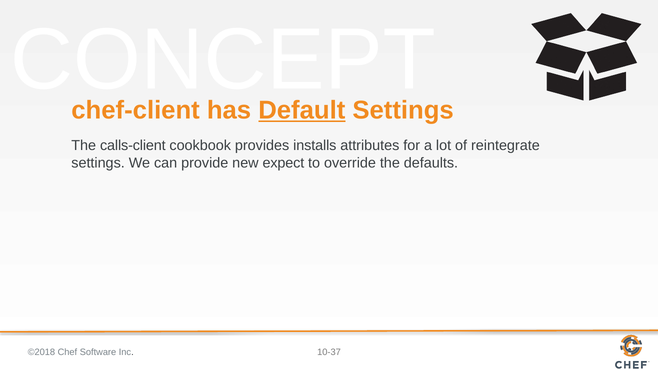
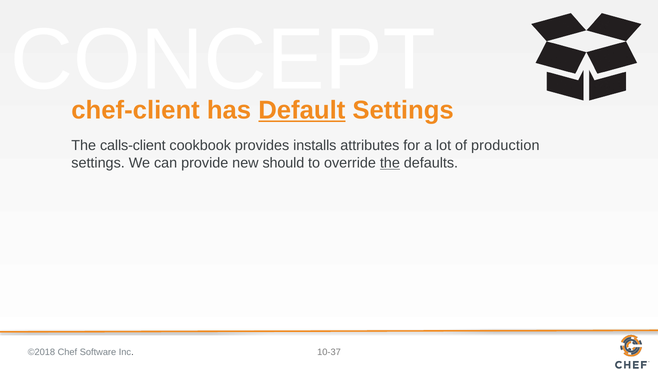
reintegrate: reintegrate -> production (505, 146)
expect: expect -> should (283, 163)
the underline: none -> present (390, 163)
